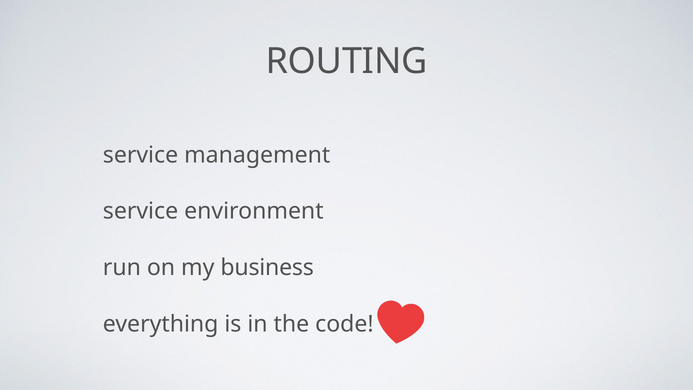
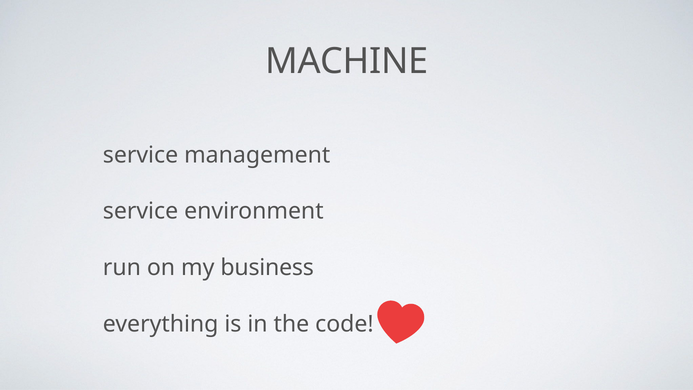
ROUTING: ROUTING -> MACHINE (347, 61)
